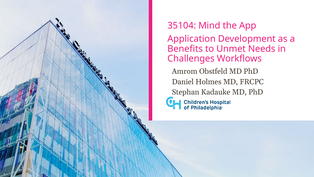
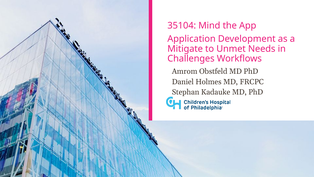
Benefits: Benefits -> Mitigate (185, 49)
